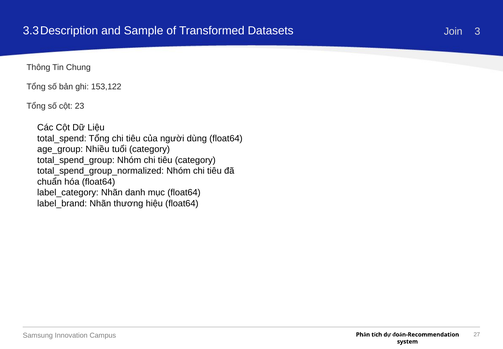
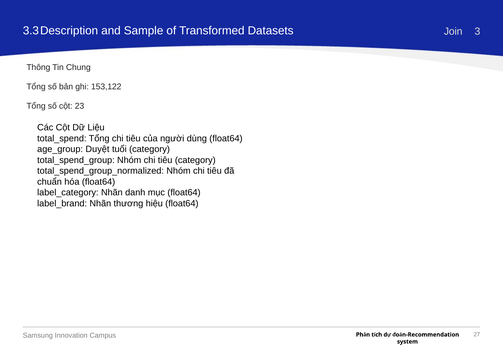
Nhiều: Nhiều -> Duyệt (98, 149)
